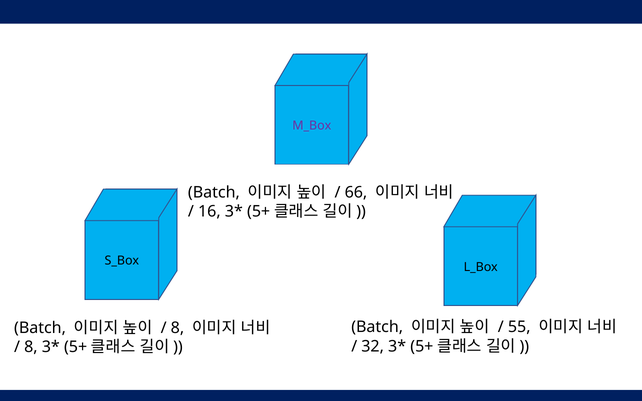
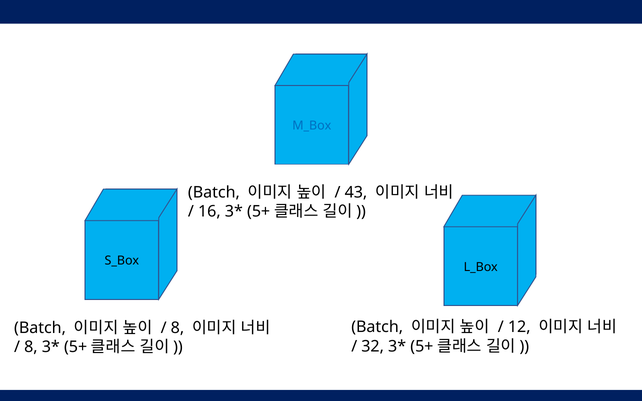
M_Box colour: purple -> blue (312, 126)
66: 66 -> 43 (356, 192)
55: 55 -> 12 (519, 327)
